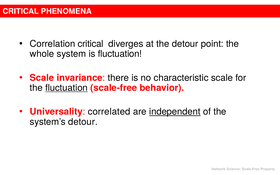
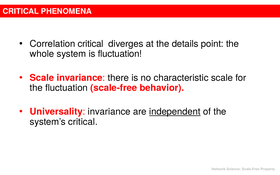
the detour: detour -> details (185, 44)
fluctuation underline: present -> none (67, 88)
Universality correlated: correlated -> invariance (109, 112)
system’s detour: detour -> critical (83, 122)
